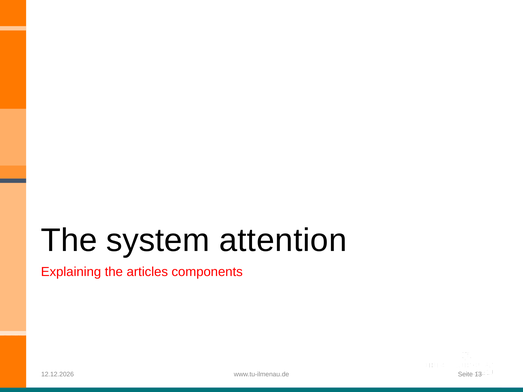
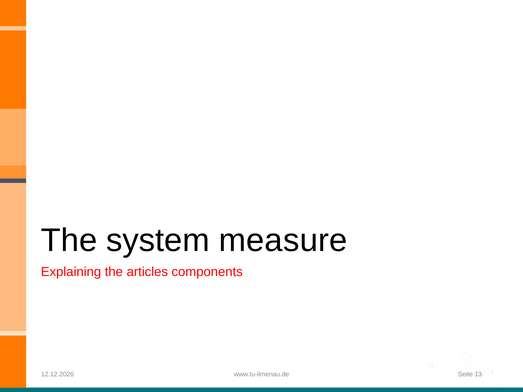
attention: attention -> measure (283, 240)
